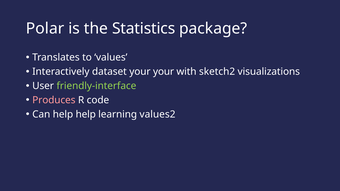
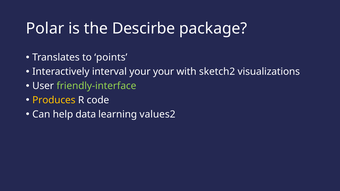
Statistics: Statistics -> Descirbe (144, 29)
values: values -> points (111, 57)
dataset: dataset -> interval (109, 72)
Produces colour: pink -> yellow (54, 100)
help help: help -> data (86, 115)
